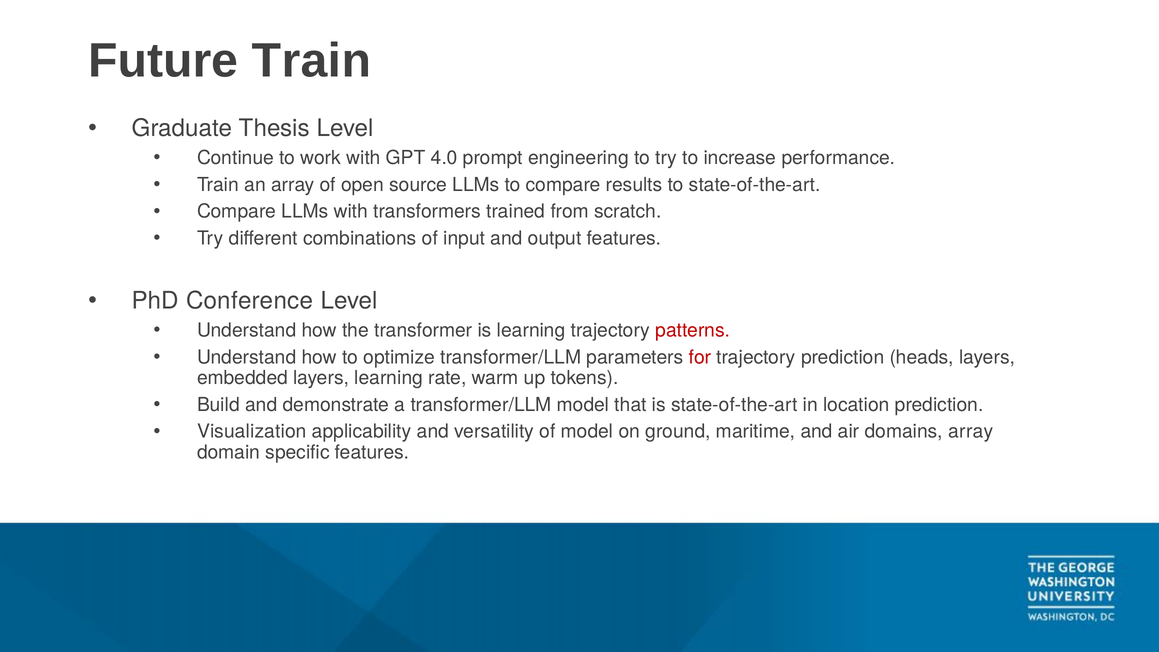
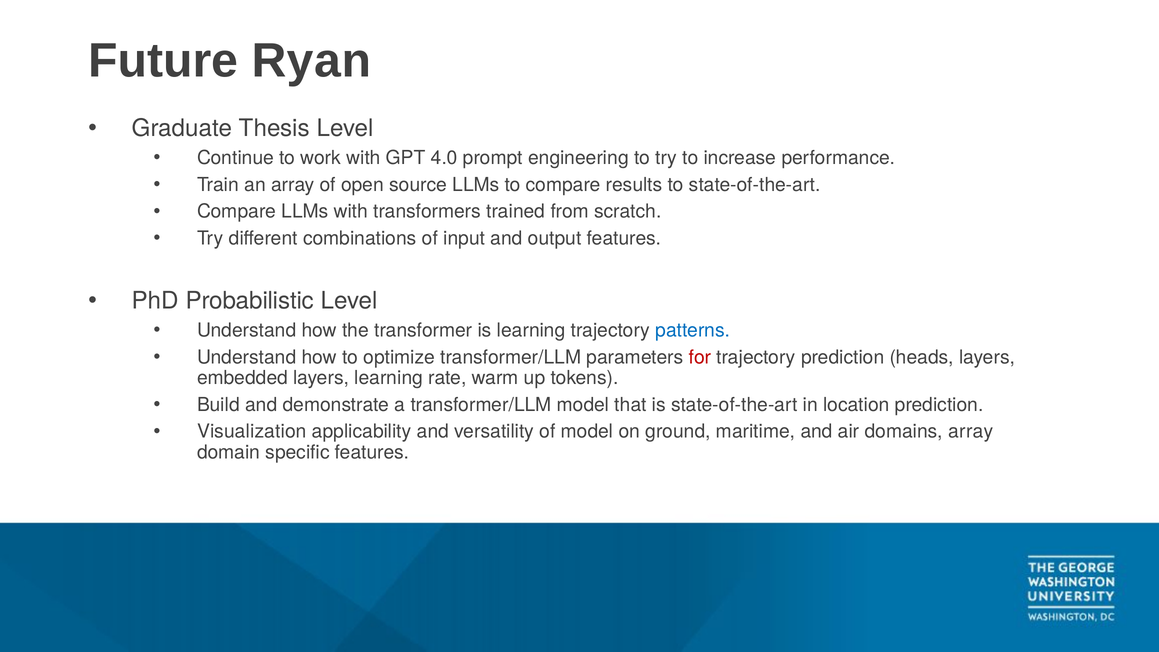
Future Train: Train -> Ryan (311, 61)
Conference: Conference -> Probabilistic (250, 301)
patterns colour: red -> blue (693, 330)
